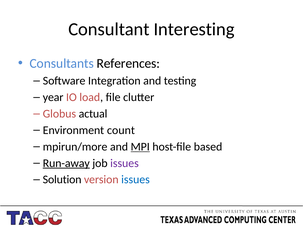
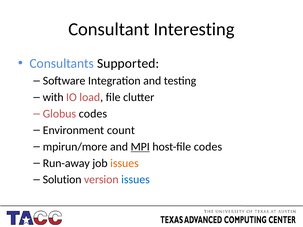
References: References -> Supported (128, 64)
year: year -> with (53, 97)
Globus actual: actual -> codes (93, 114)
host-file based: based -> codes (208, 147)
Run-away underline: present -> none (66, 163)
issues colour: purple -> orange (124, 163)
